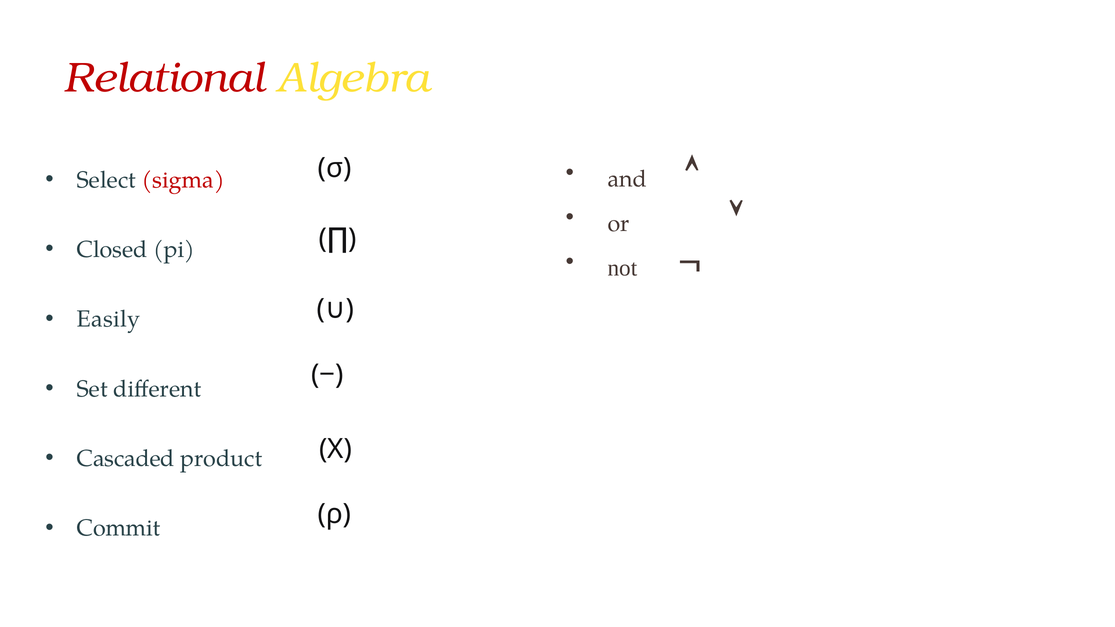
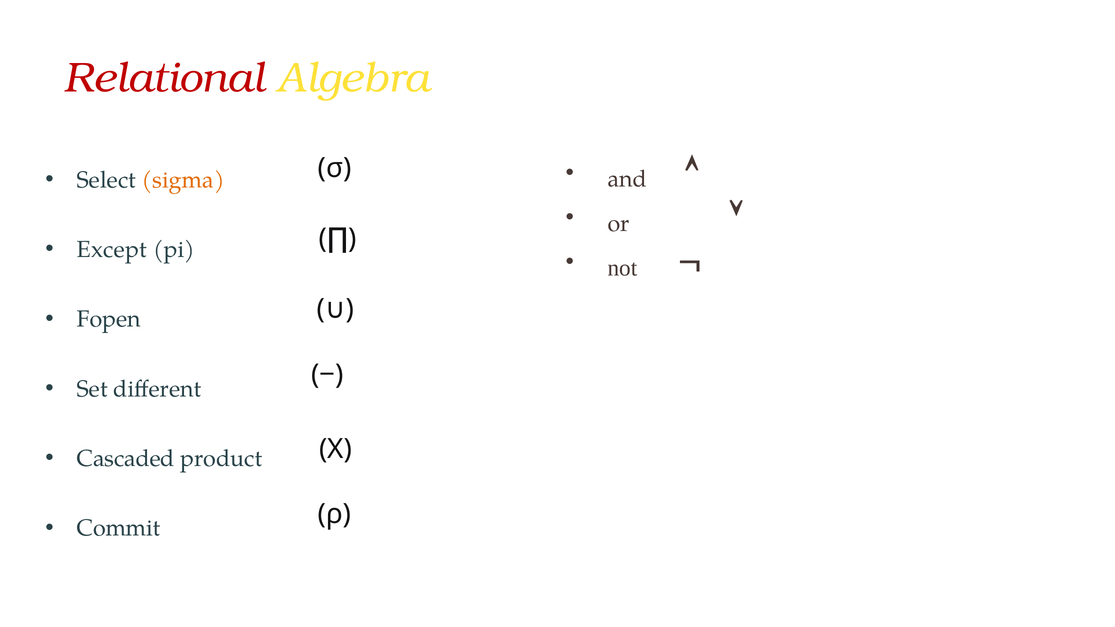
sigma colour: red -> orange (183, 180)
Closed: Closed -> Except (112, 250)
Easily: Easily -> Fopen (109, 319)
